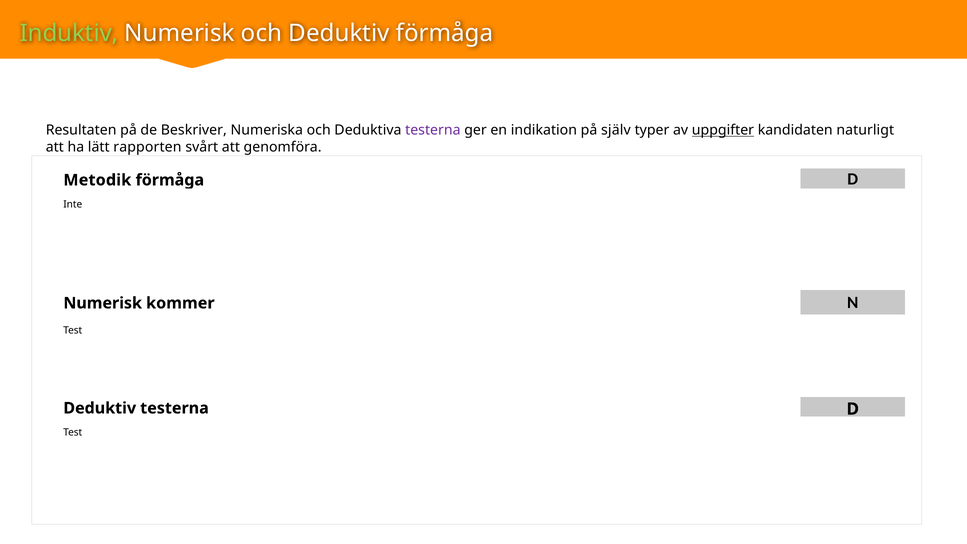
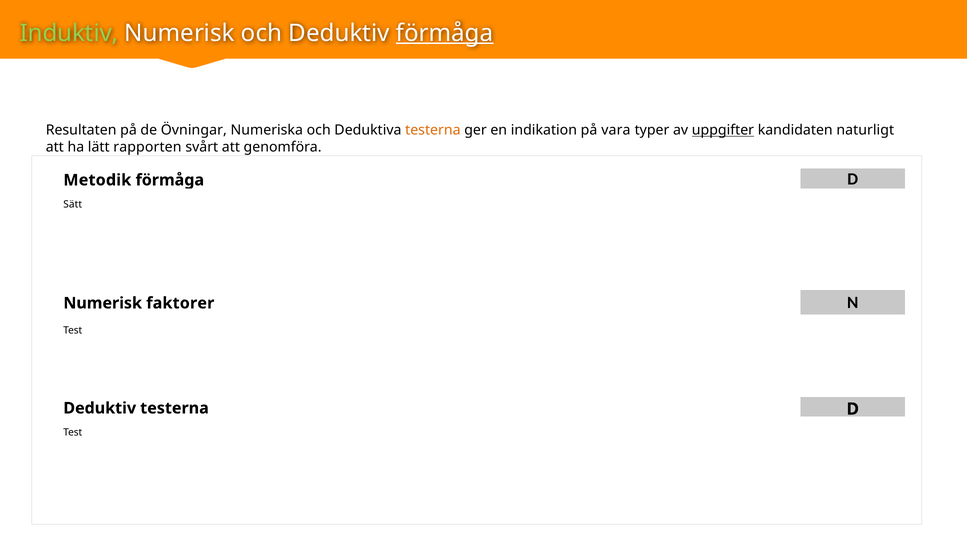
förmåga underline: none -> present (445, 33)
Beskriver: Beskriver -> Övningar (194, 130)
testerna colour: purple -> orange (433, 130)
själv: själv -> vara (616, 130)
Inte: Inte -> Sätt (73, 204)
kommer: kommer -> faktorer (180, 303)
